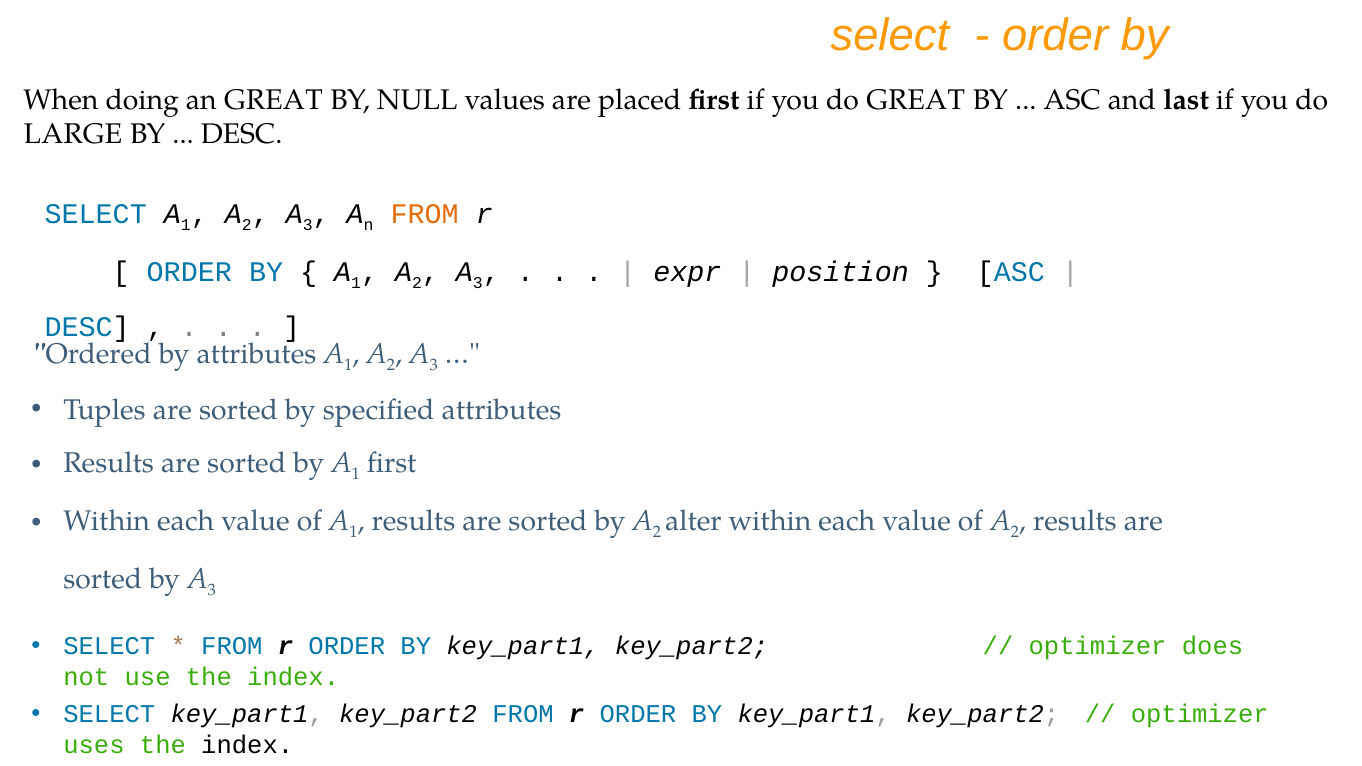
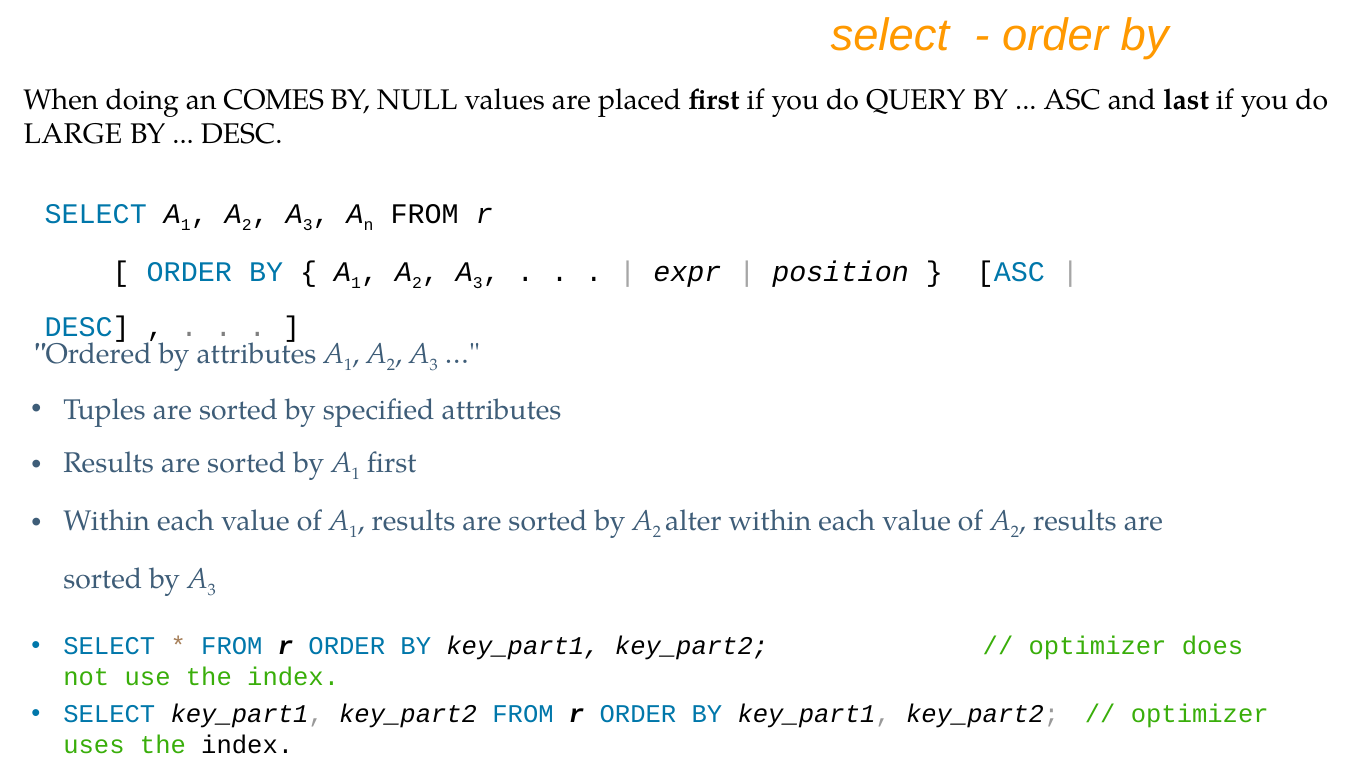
an GREAT: GREAT -> COMES (274, 100)
do GREAT: GREAT -> QUERY (916, 100)
FROM colour: orange -> black (425, 214)
